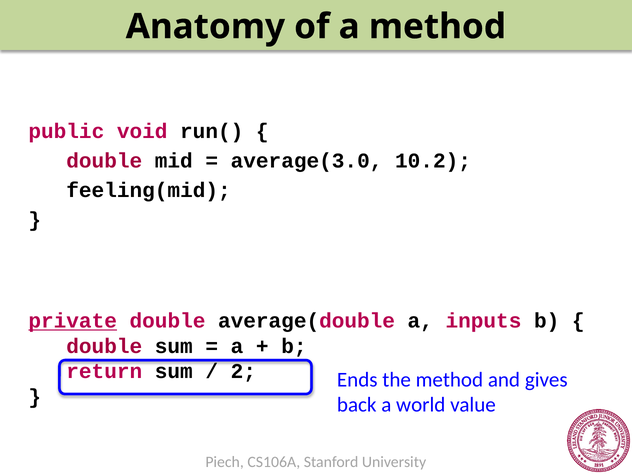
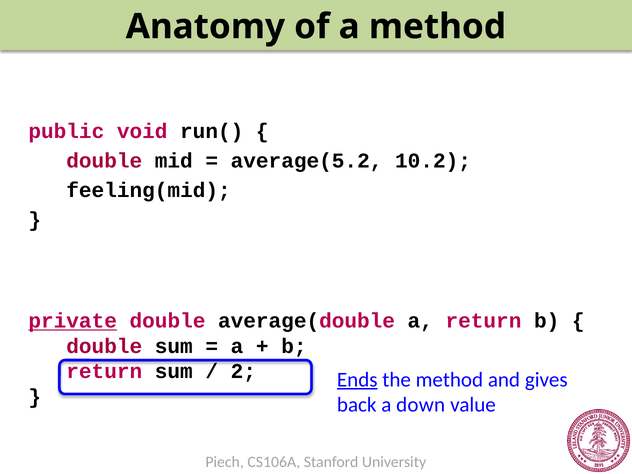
average(3.0: average(3.0 -> average(5.2 (307, 161)
a inputs: inputs -> return (483, 321)
Ends underline: none -> present (357, 380)
world: world -> down (421, 405)
